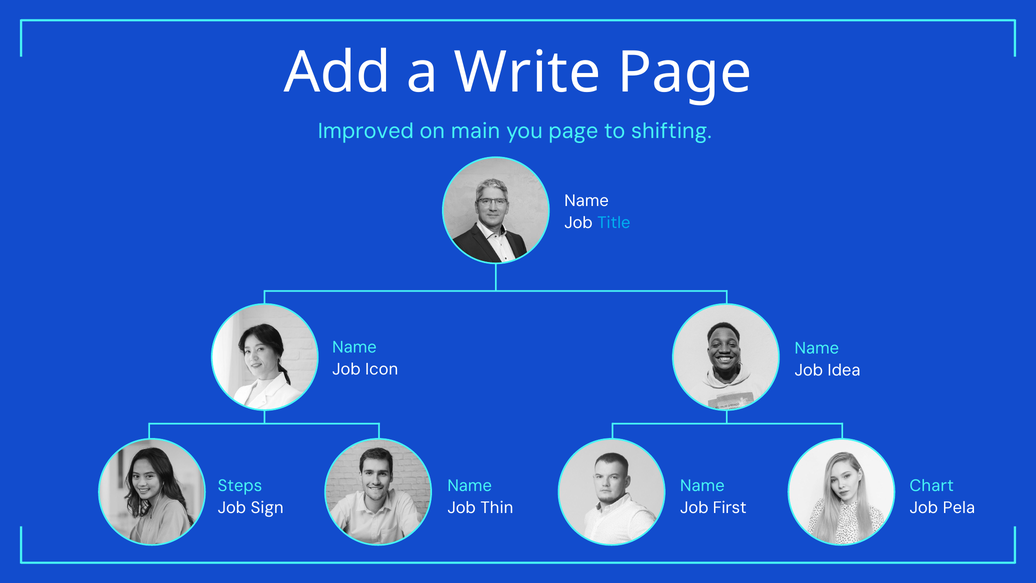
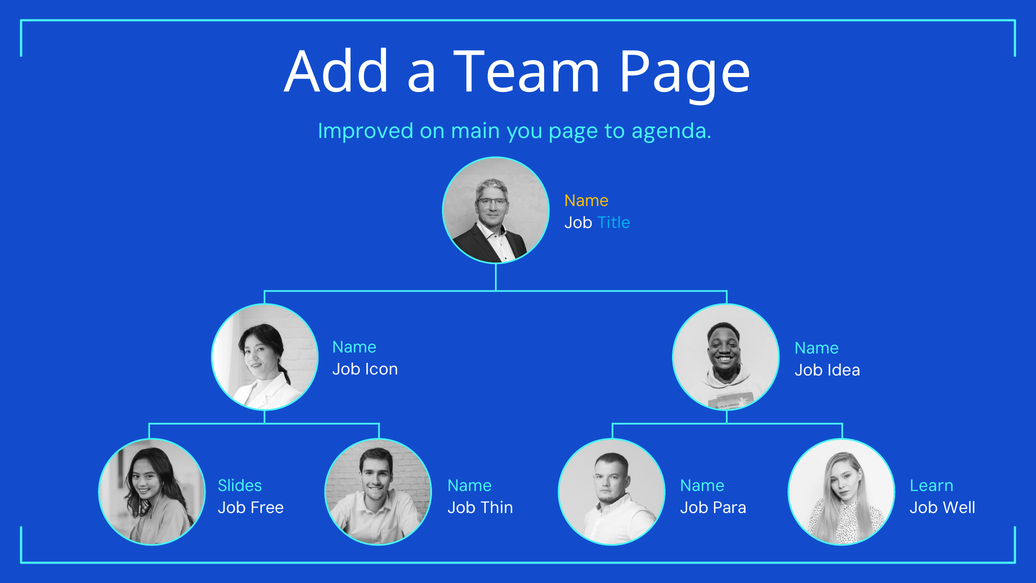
Write: Write -> Team (528, 73)
shifting: shifting -> agenda (671, 131)
Name colour: white -> yellow (587, 201)
Steps: Steps -> Slides (240, 486)
Chart: Chart -> Learn (932, 486)
Sign: Sign -> Free (267, 508)
First: First -> Para (730, 508)
Pela: Pela -> Well (959, 508)
